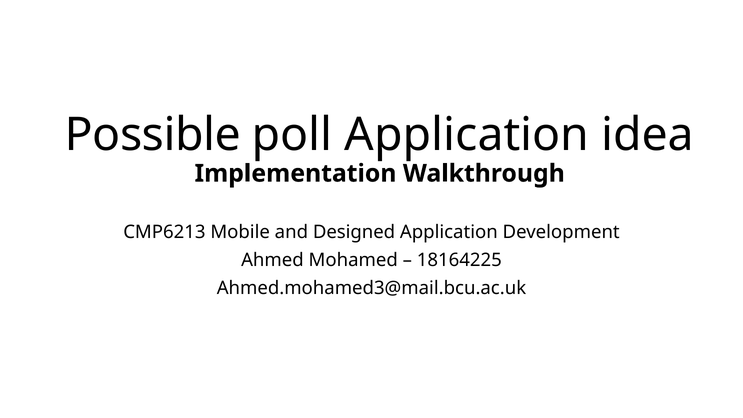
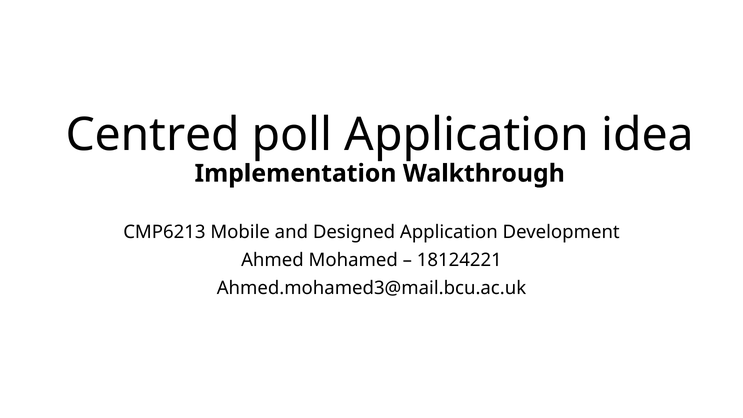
Possible: Possible -> Centred (153, 135)
18164225: 18164225 -> 18124221 (459, 260)
